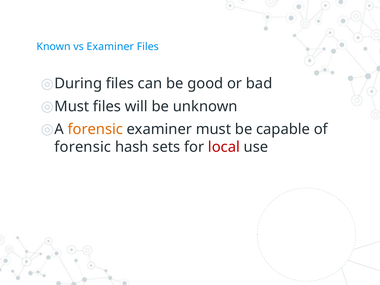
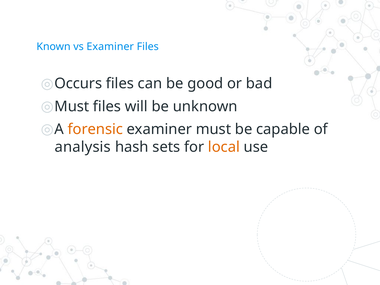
During: During -> Occurs (78, 84)
forensic: forensic -> analysis (83, 147)
local colour: red -> orange (224, 147)
